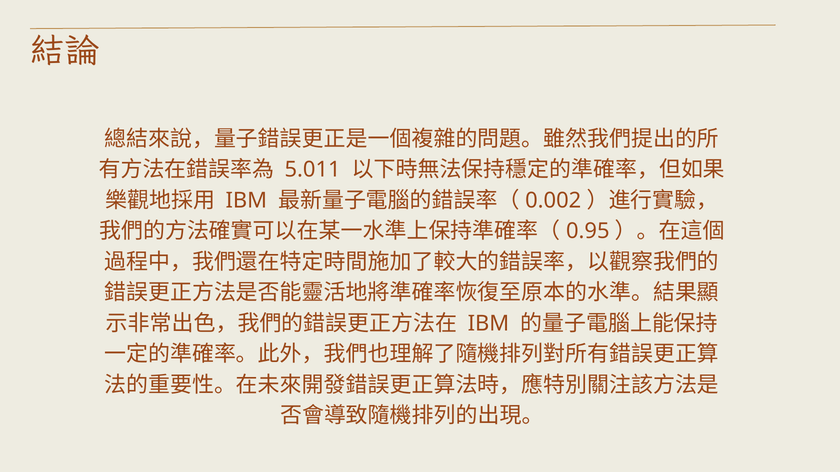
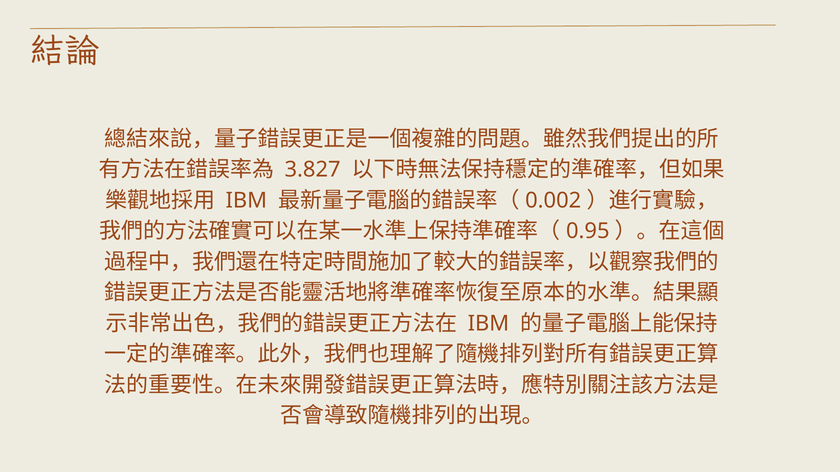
5.011: 5.011 -> 3.827 (313, 170)
